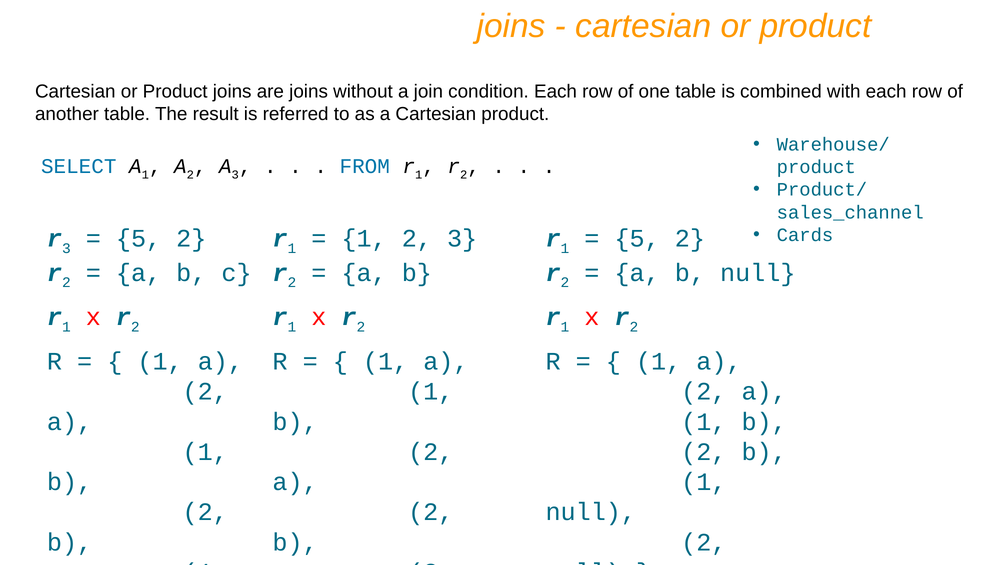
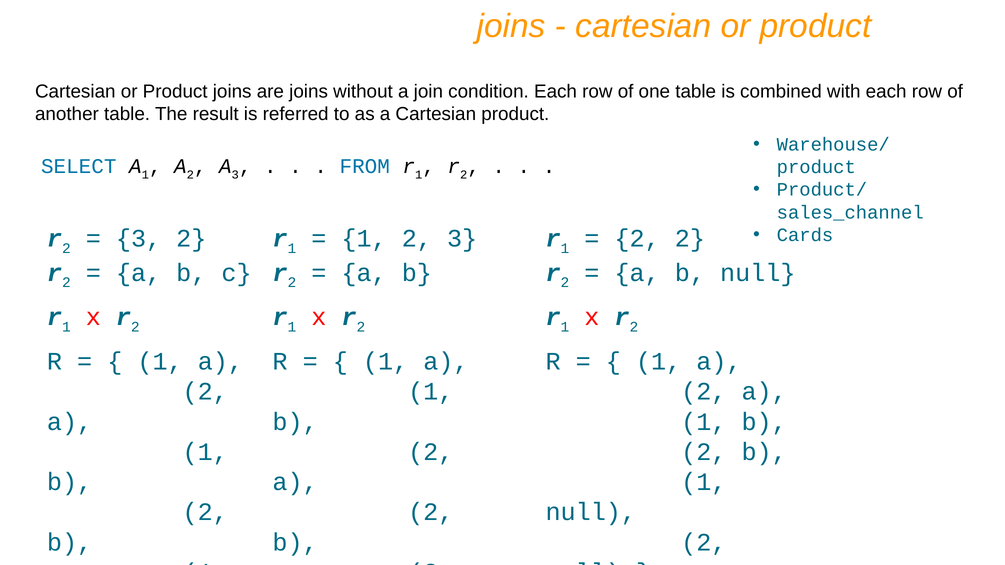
3: 3 -> 2 (66, 248)
5: 5 -> 3 (139, 239)
5: 5 -> 2 (637, 239)
